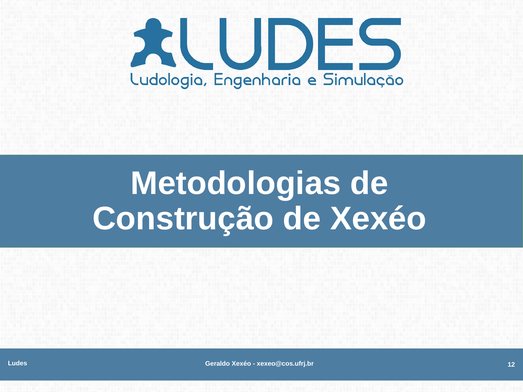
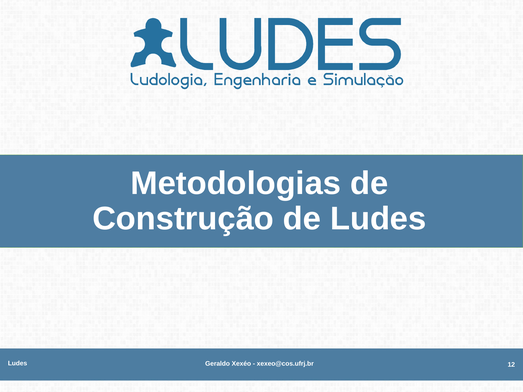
de Xexéo: Xexéo -> Ludes (378, 219)
